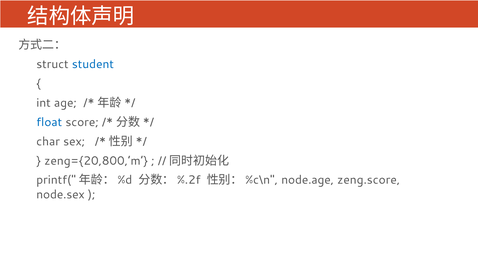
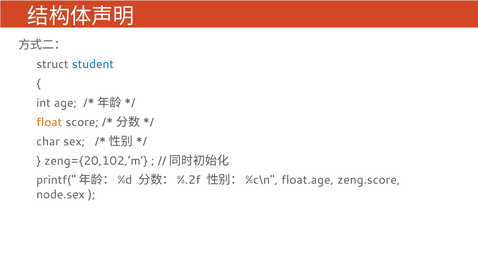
float colour: blue -> orange (49, 122)
zeng={20,800,’m: zeng={20,800,’m -> zeng={20,102,’m (96, 161)
node.age: node.age -> float.age (308, 180)
